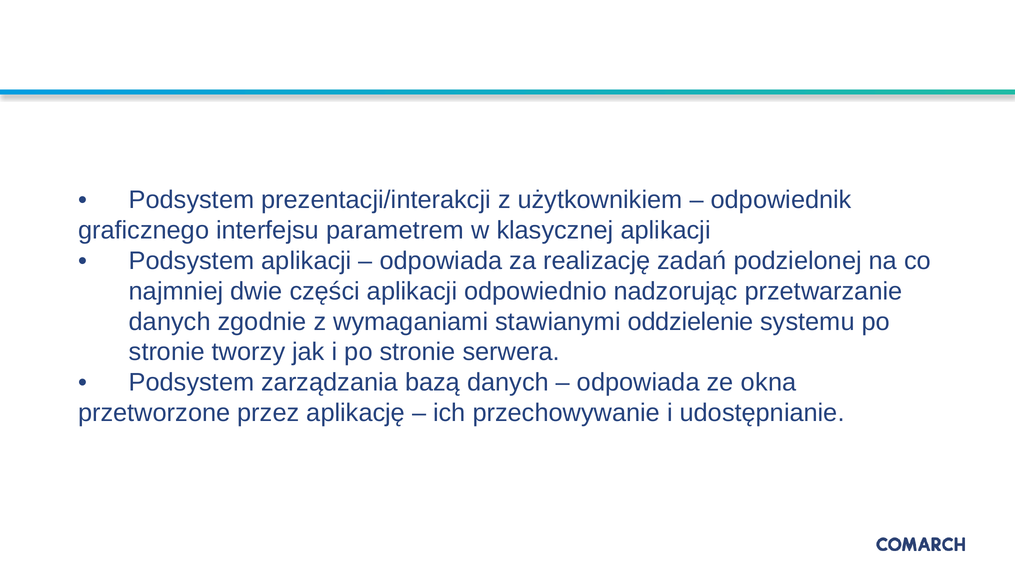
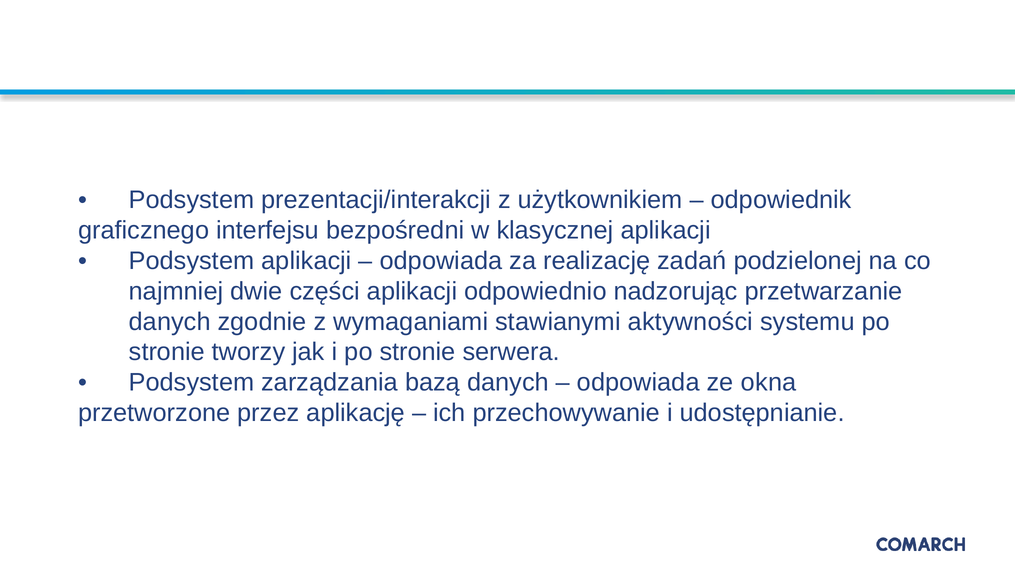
parametrem: parametrem -> bezpośredni (395, 230)
oddzielenie: oddzielenie -> aktywności (690, 322)
